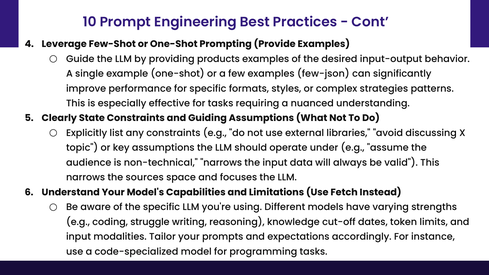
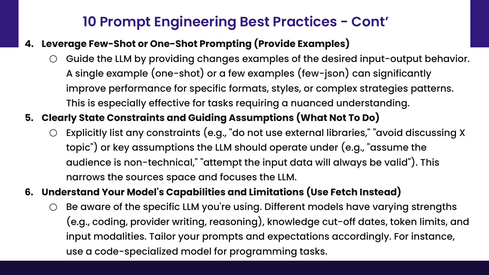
products: products -> changes (218, 59)
non-technical narrows: narrows -> attempt (221, 163)
struggle: struggle -> provider (150, 222)
